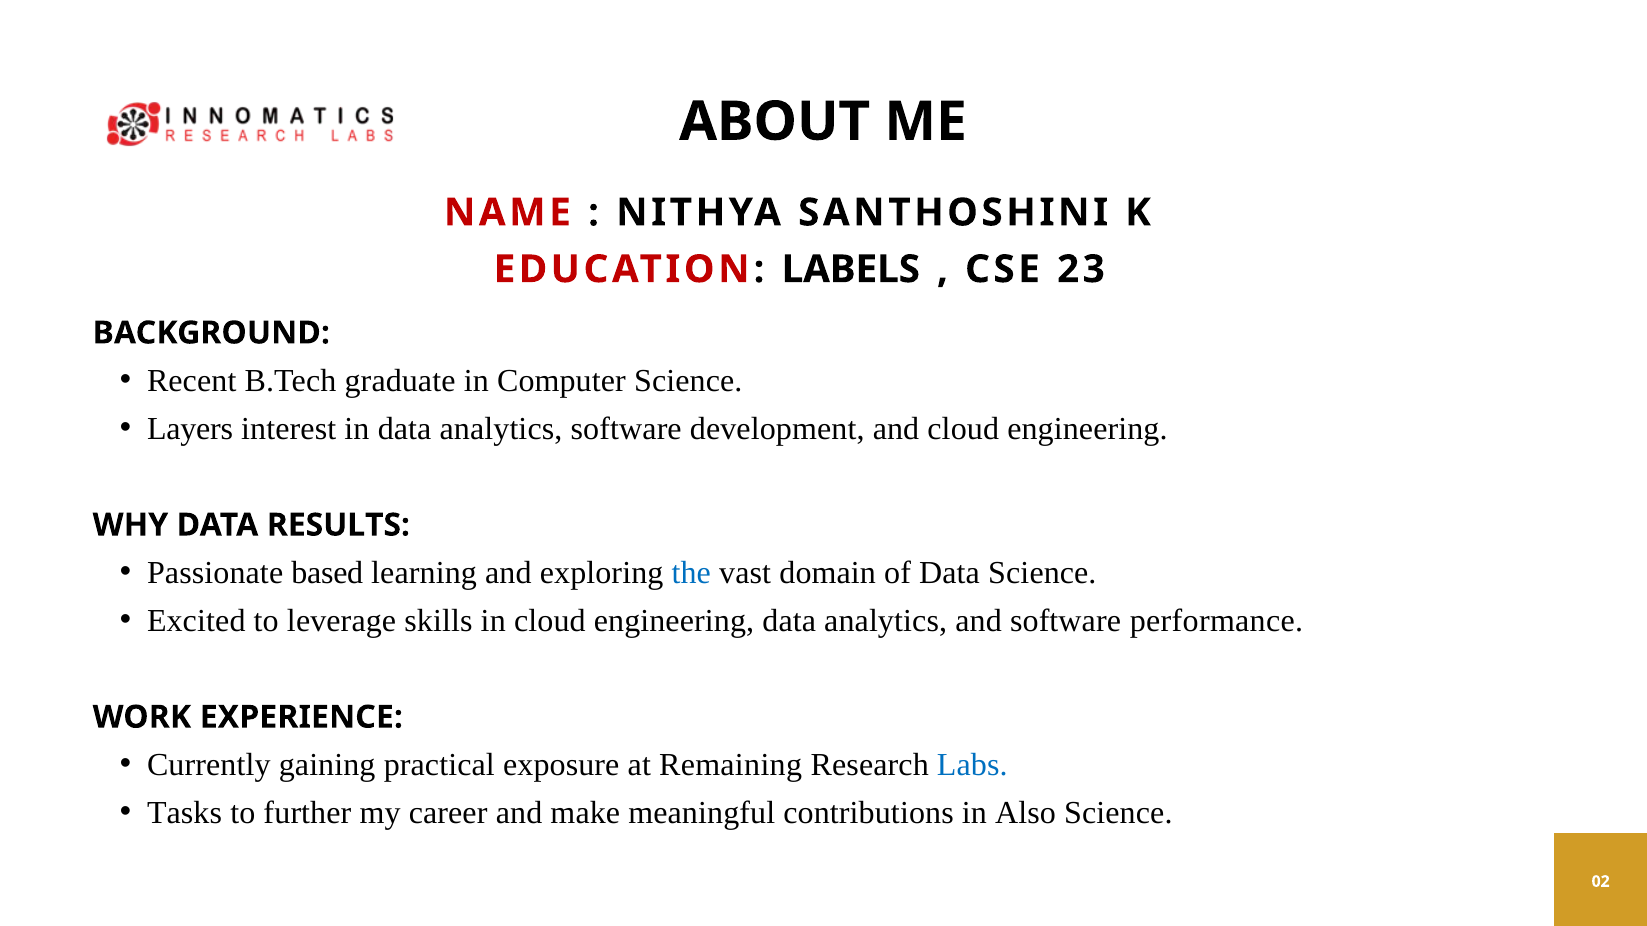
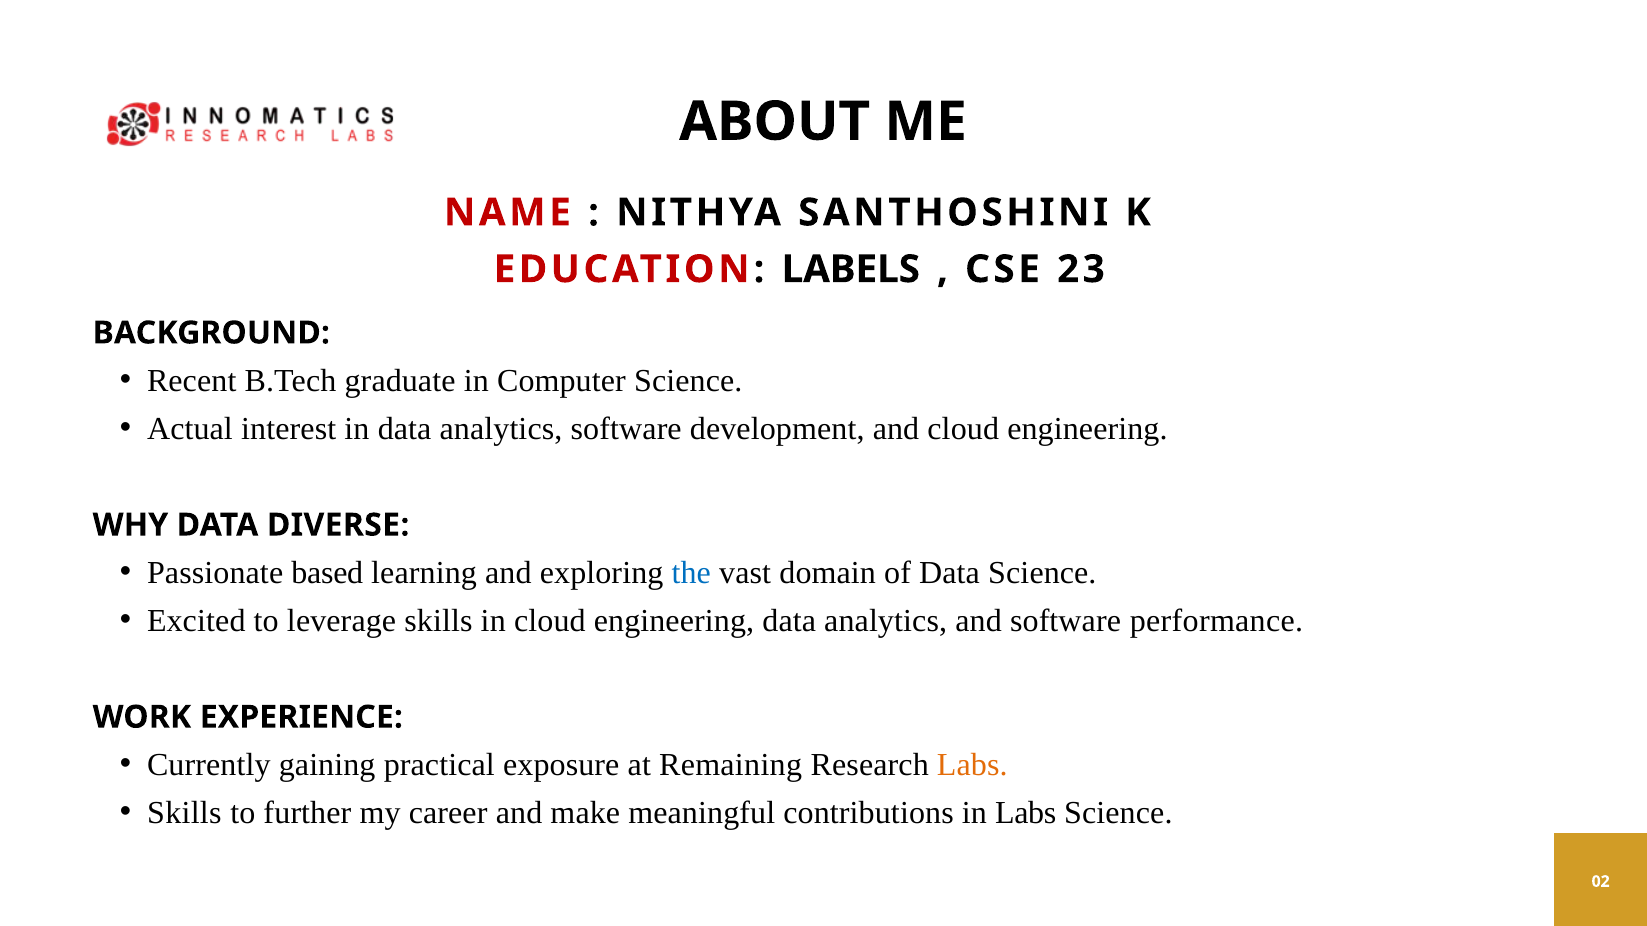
Layers: Layers -> Actual (190, 429)
RESULTS: RESULTS -> DIVERSE (338, 525)
Labs colour: blue -> orange (972, 765)
Tasks: Tasks -> Skills (184, 814)
in Also: Also -> Labs (1026, 814)
